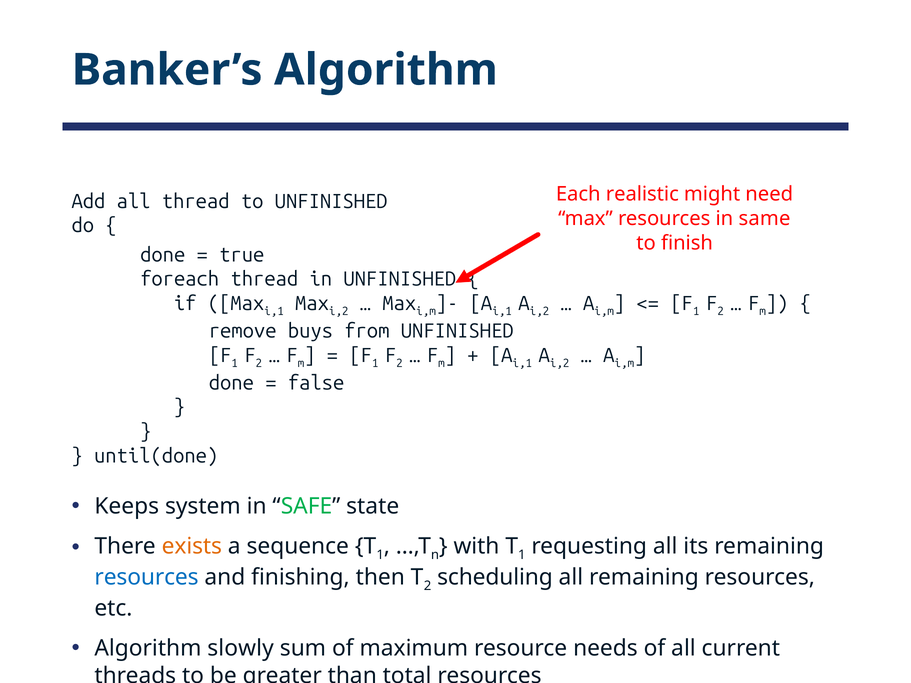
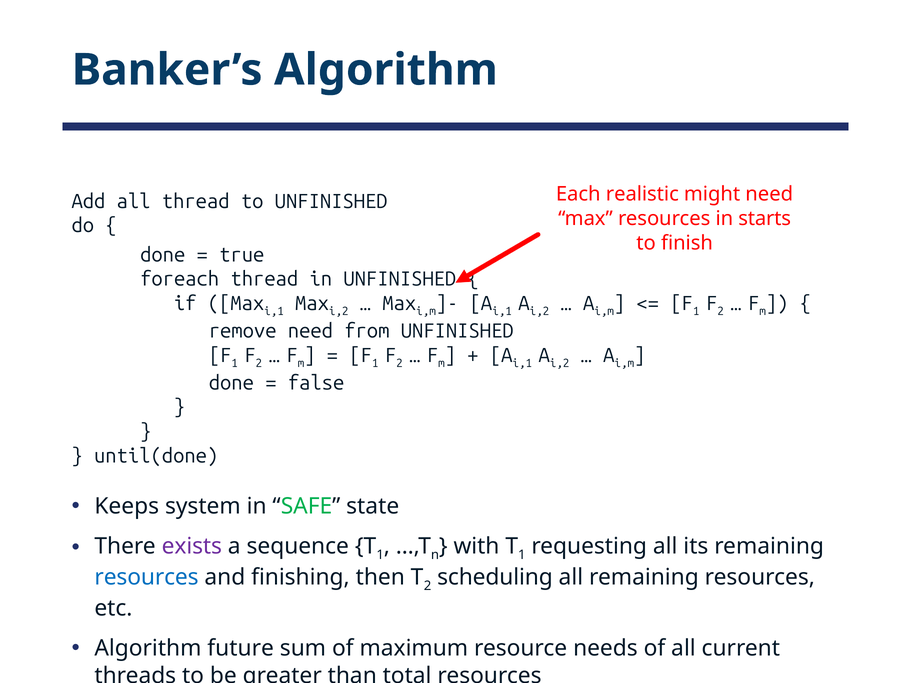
same: same -> starts (765, 219)
remove buys: buys -> need (310, 331)
exists colour: orange -> purple (192, 546)
slowly: slowly -> future (241, 649)
